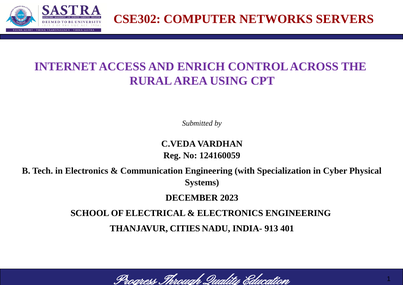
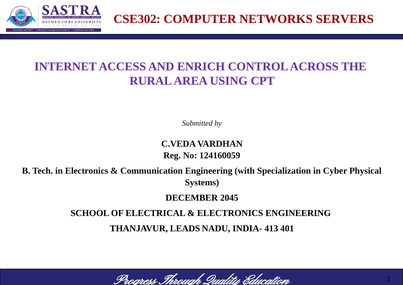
2023: 2023 -> 2045 (229, 198)
CITIES: CITIES -> LEADS (185, 229)
913: 913 -> 413 (271, 229)
